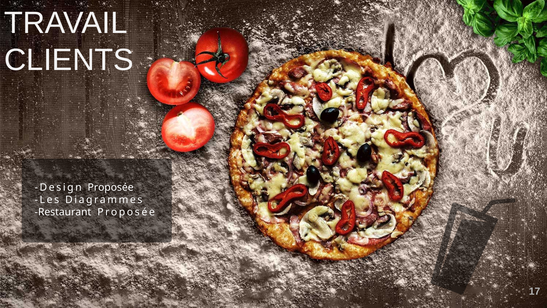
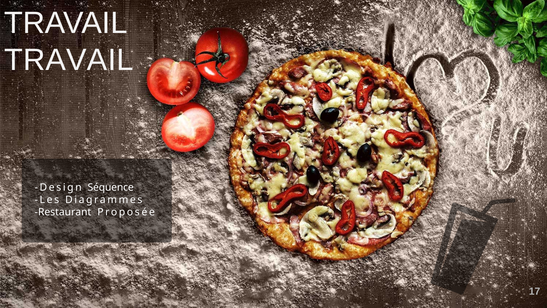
CLIENTS: CLIENTS -> TRAVAIL (69, 60)
Design Proposée: Proposée -> Séquence (111, 187)
